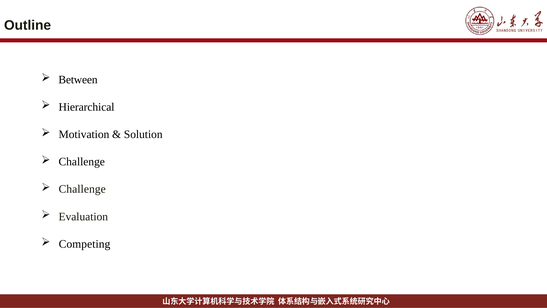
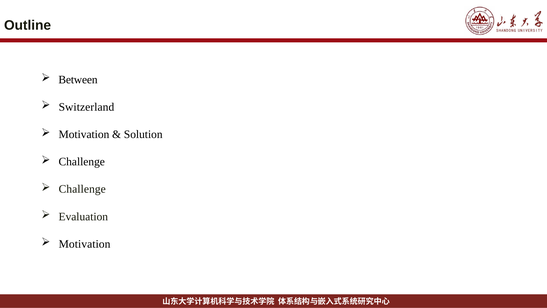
Hierarchical: Hierarchical -> Switzerland (86, 107)
Competing: Competing -> Motivation (85, 244)
